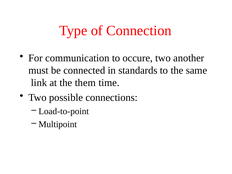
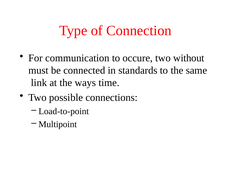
another: another -> without (189, 58)
them: them -> ways (85, 83)
